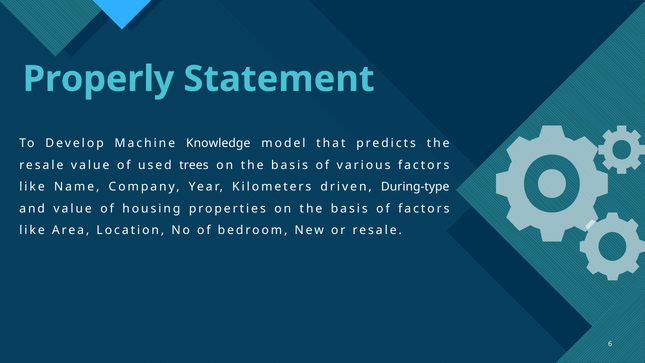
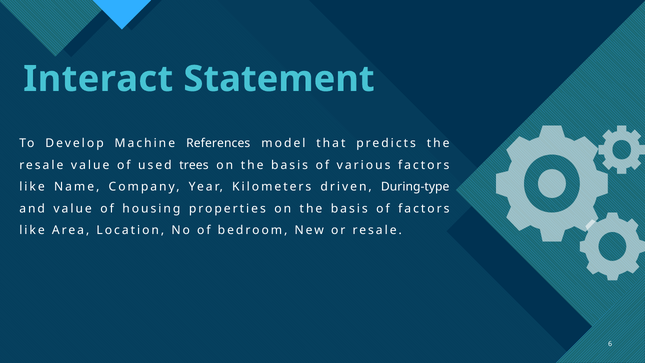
Properly: Properly -> Interact (98, 79)
Knowledge: Knowledge -> References (218, 143)
